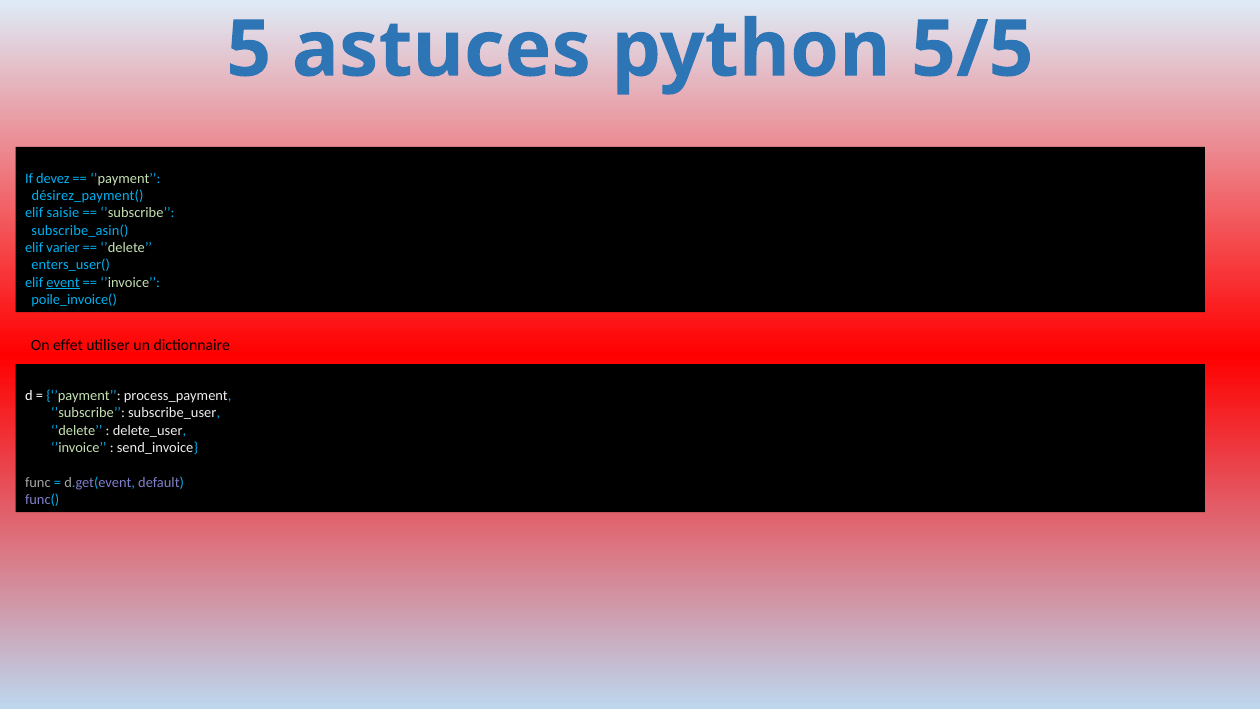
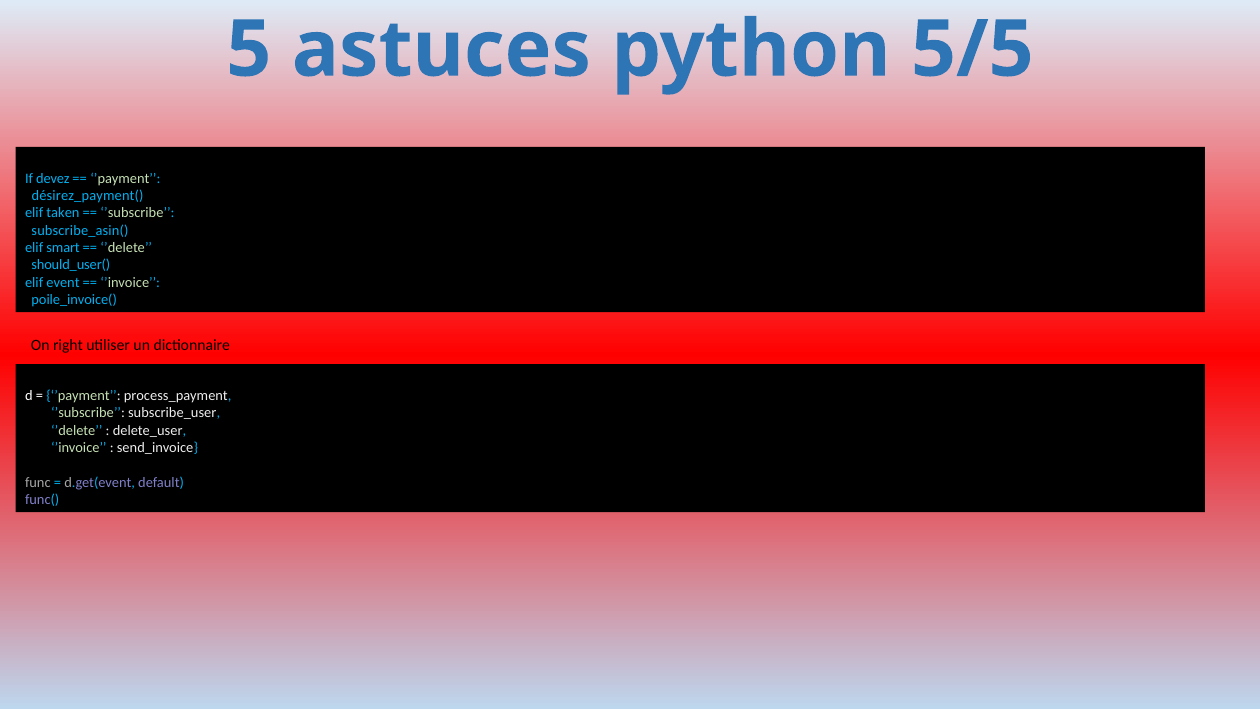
saisie: saisie -> taken (63, 213)
varier: varier -> smart (63, 248)
enters_user(: enters_user( -> should_user( (71, 265)
event underline: present -> none (63, 282)
effet: effet -> right (68, 345)
